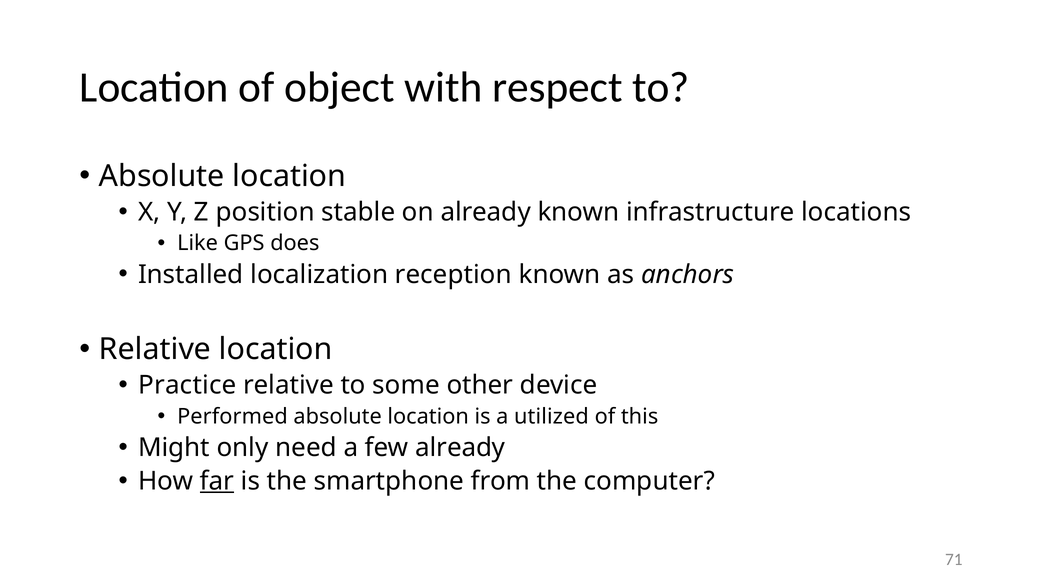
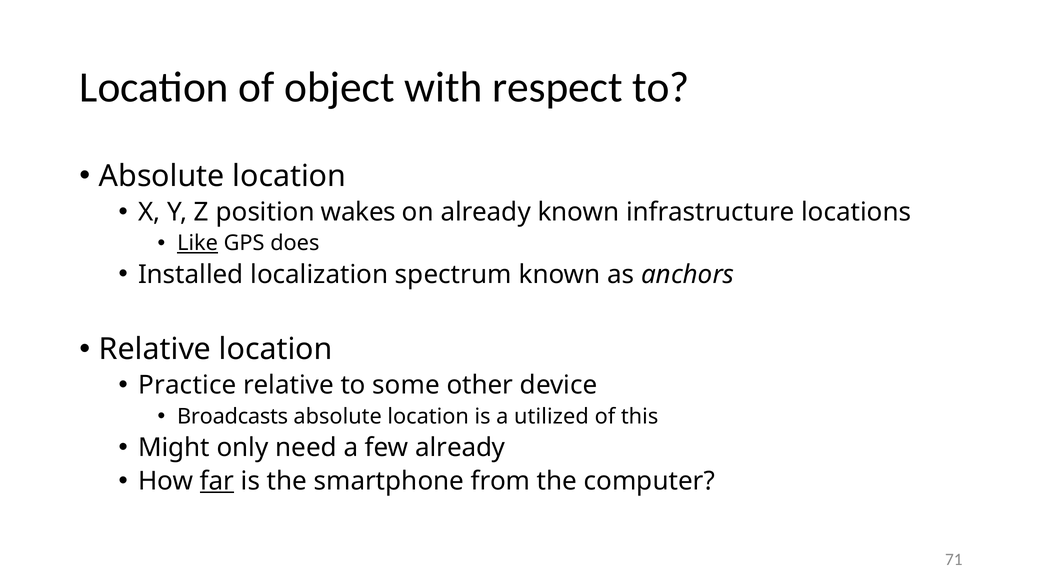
stable: stable -> wakes (358, 212)
Like underline: none -> present (198, 243)
reception: reception -> spectrum (453, 274)
Performed: Performed -> Broadcasts (233, 416)
